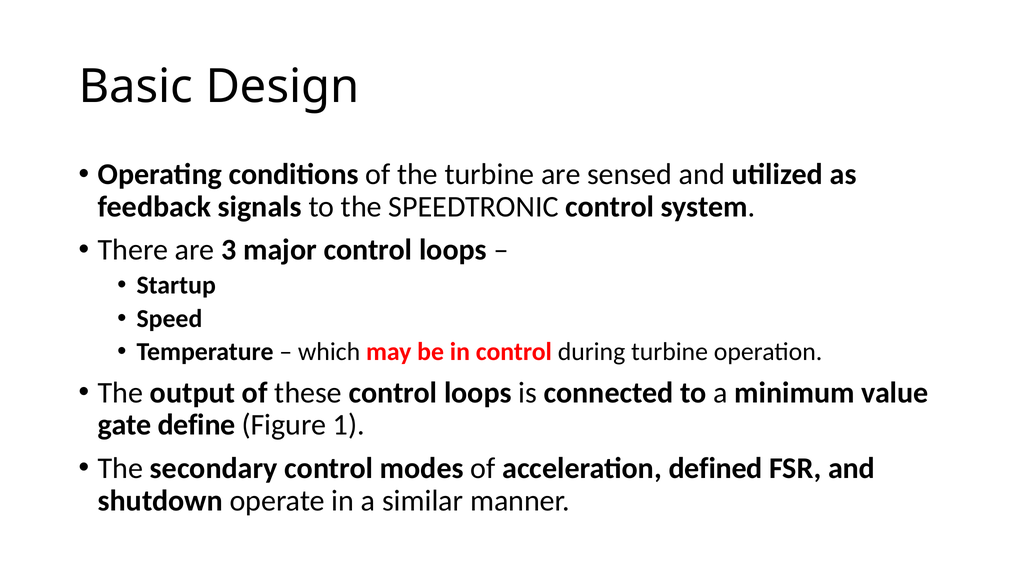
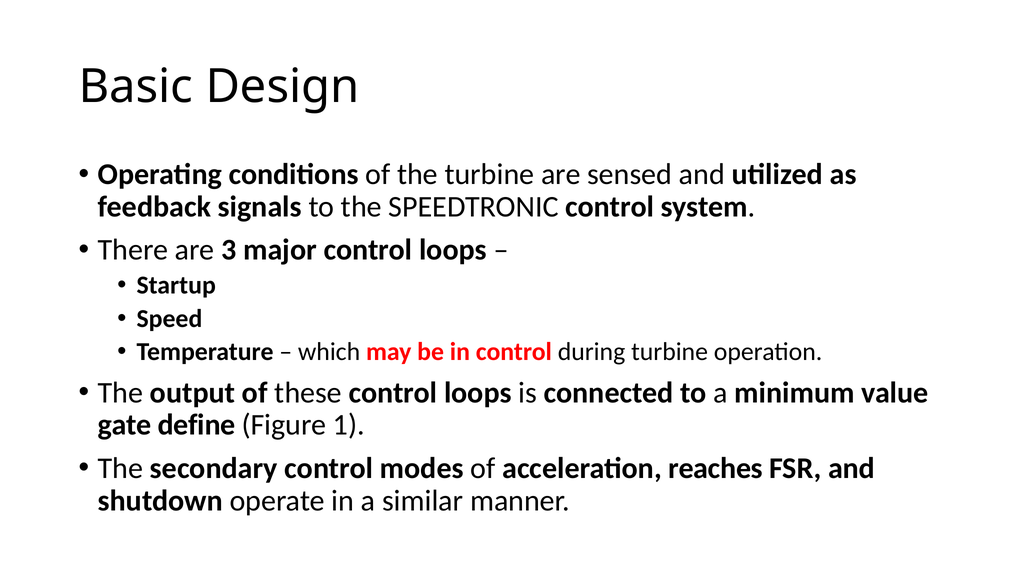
defined: defined -> reaches (716, 468)
